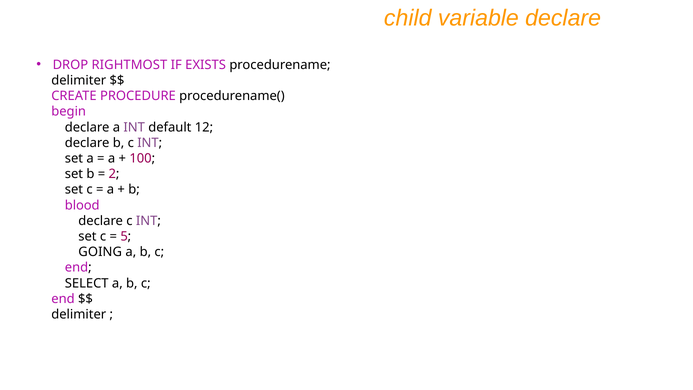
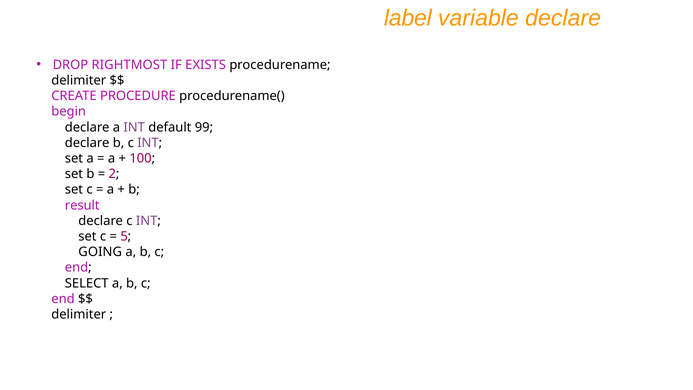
child: child -> label (408, 18)
12: 12 -> 99 (204, 127)
blood: blood -> result (82, 205)
